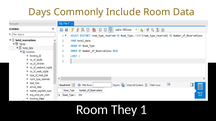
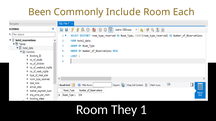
Days: Days -> Been (40, 12)
Data: Data -> Each (184, 12)
